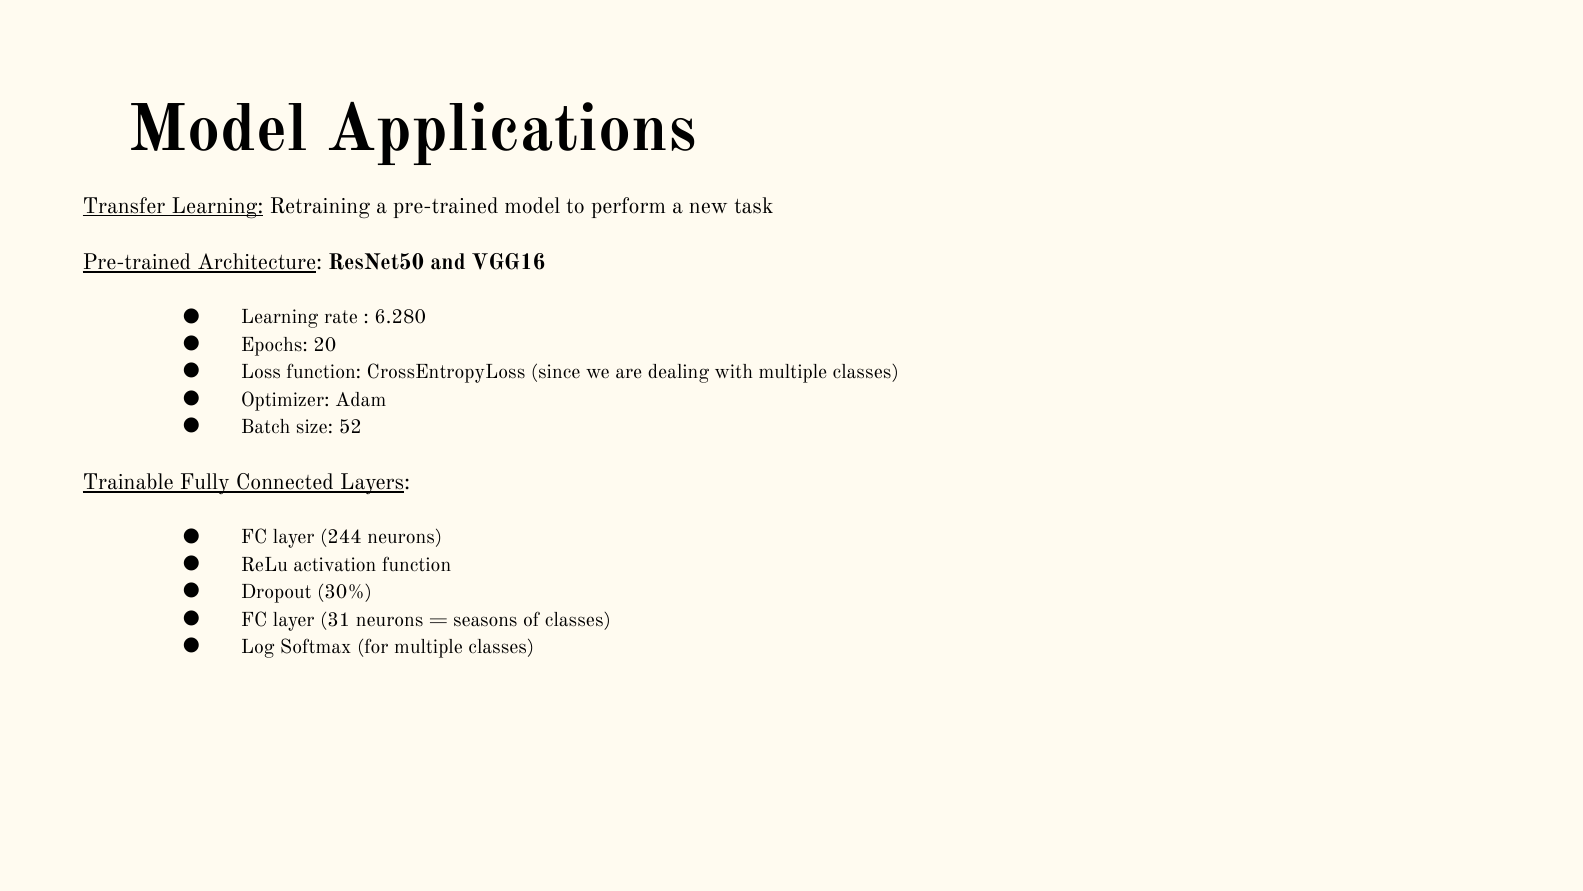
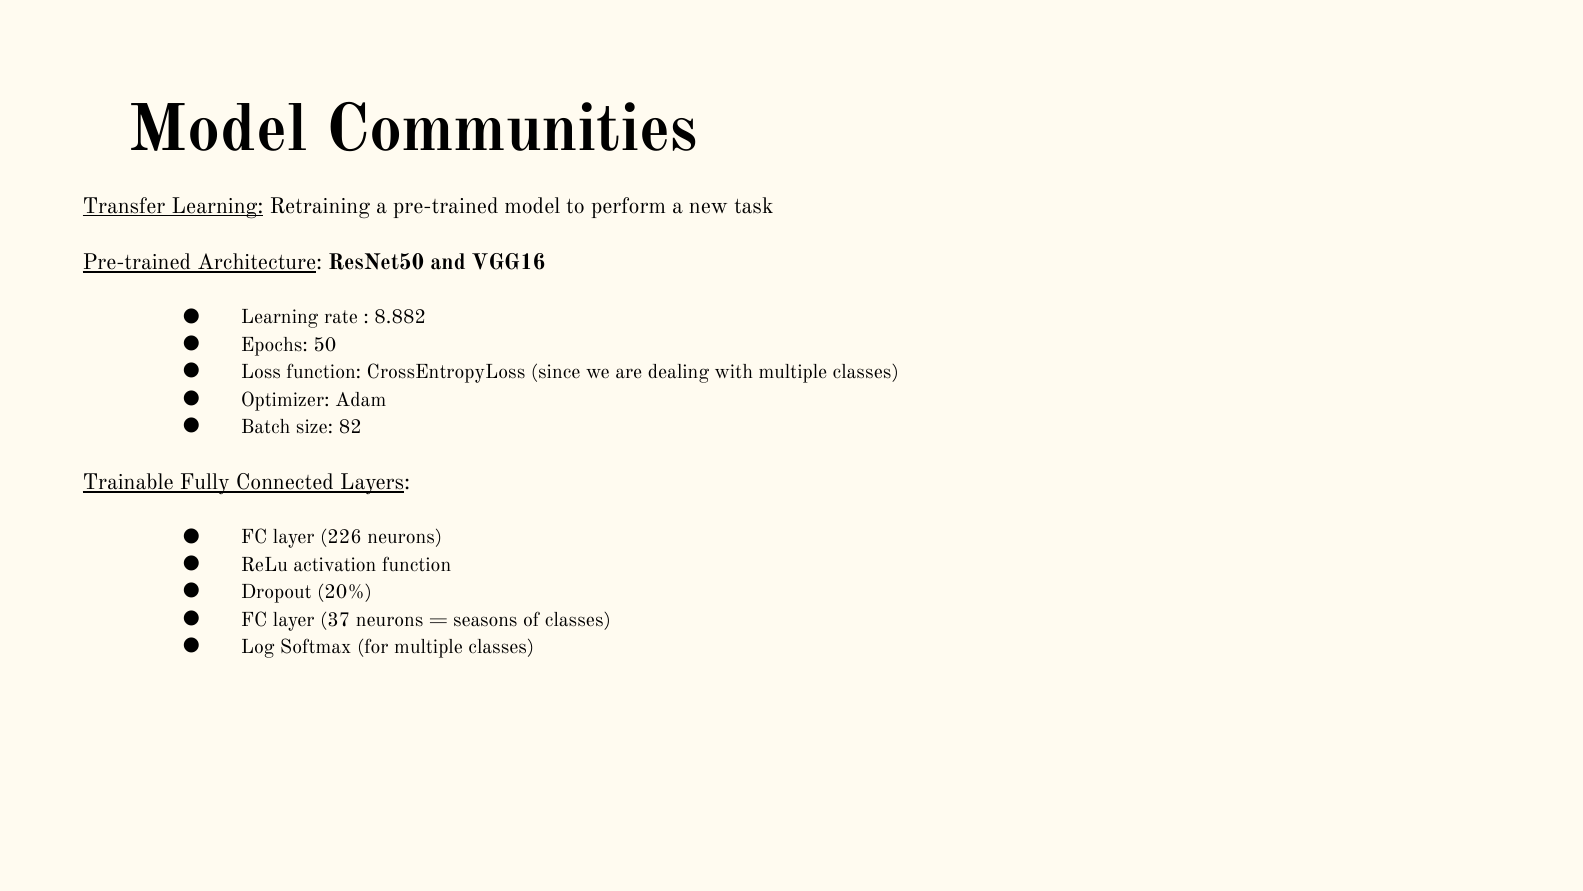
Applications: Applications -> Communities (512, 128)
6.280: 6.280 -> 8.882 (400, 317)
20: 20 -> 50 (325, 345)
52: 52 -> 82 (350, 427)
244: 244 -> 226 (341, 537)
30%: 30% -> 20% (345, 592)
31: 31 -> 37 (335, 619)
